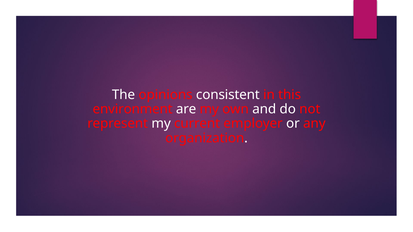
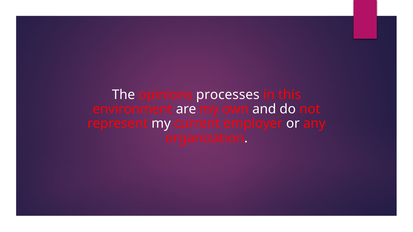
consistent: consistent -> processes (228, 95)
